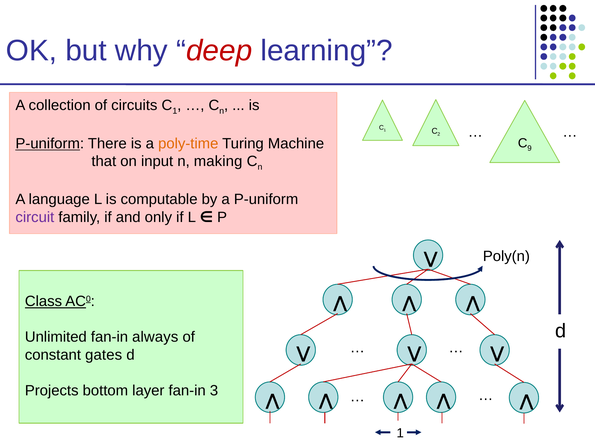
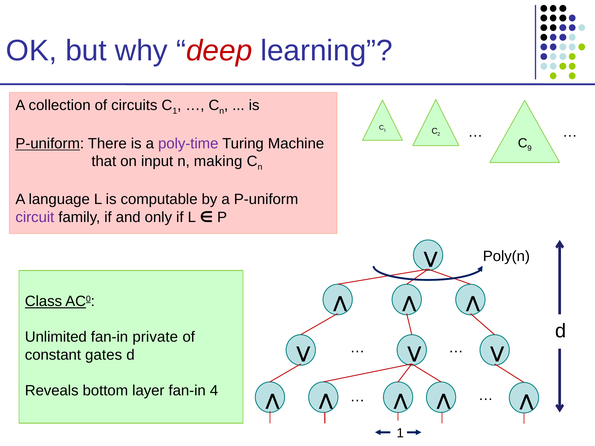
poly-time colour: orange -> purple (188, 144)
always: always -> private (155, 337)
Projects: Projects -> Reveals (52, 391)
3: 3 -> 4 (214, 391)
